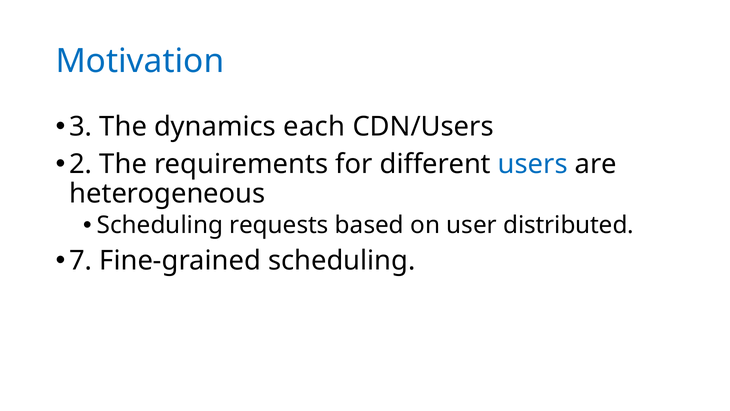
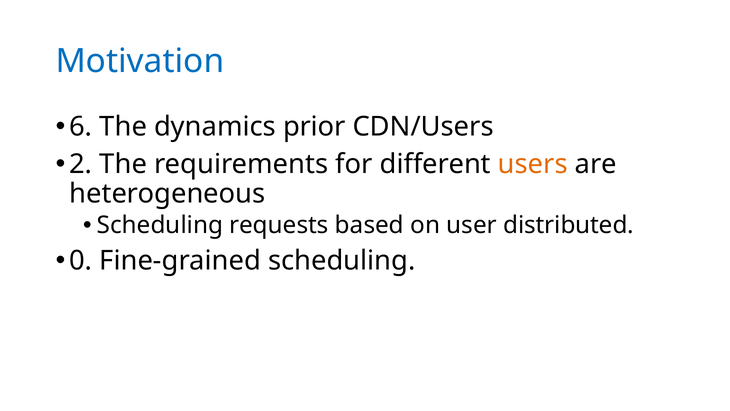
3: 3 -> 6 (81, 127)
each: each -> prior (314, 127)
users colour: blue -> orange (533, 164)
7: 7 -> 0 (81, 261)
